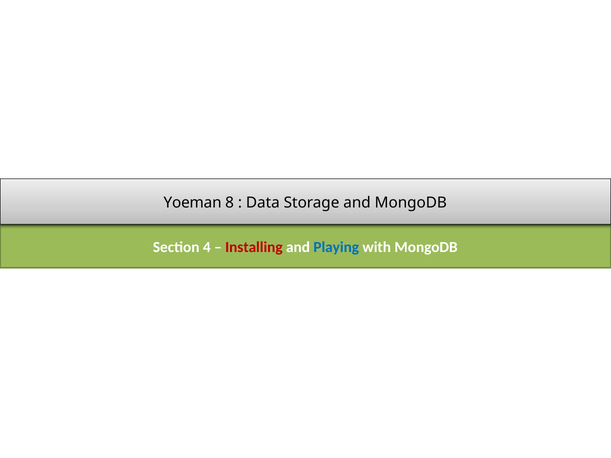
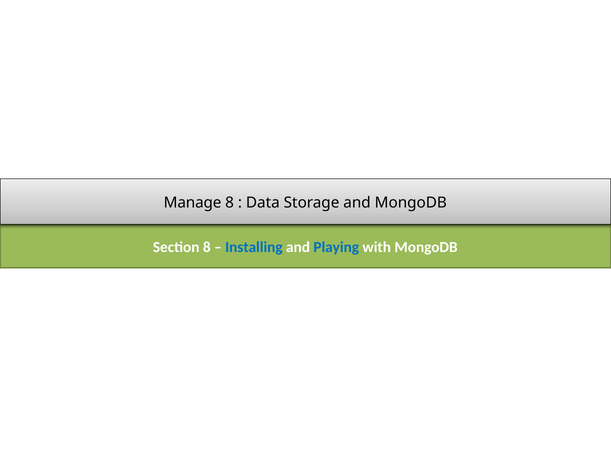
Yoeman: Yoeman -> Manage (193, 203)
Section 4: 4 -> 8 (207, 248)
Installing colour: red -> blue (254, 248)
